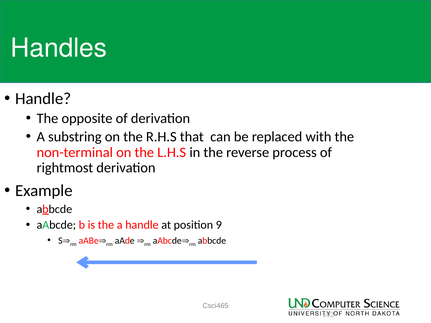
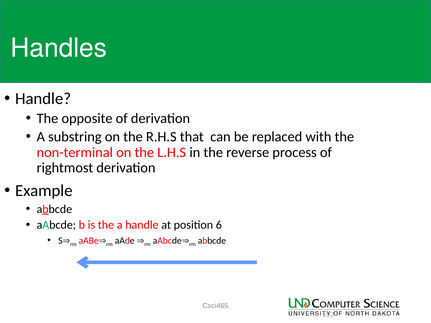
9: 9 -> 6 (219, 225)
